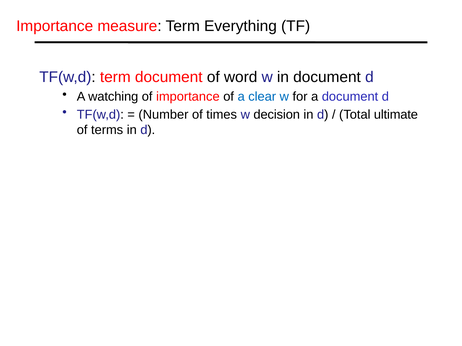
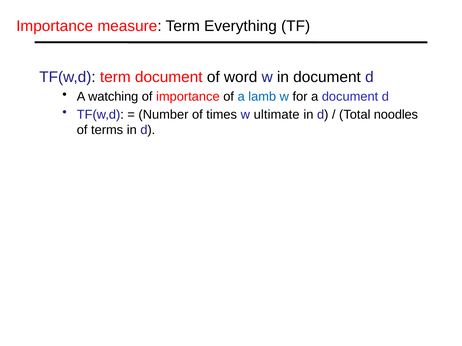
clear: clear -> lamb (262, 97)
decision: decision -> ultimate (277, 115)
ultimate: ultimate -> noodles (396, 115)
